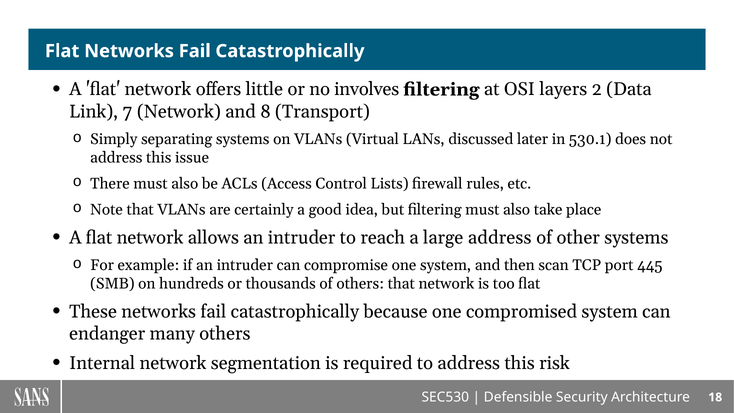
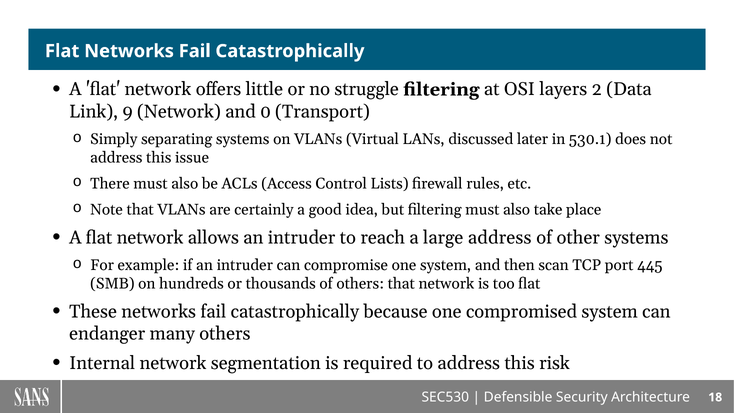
involves: involves -> struggle (367, 89)
7: 7 -> 9 (128, 111)
8: 8 -> 0 (266, 111)
